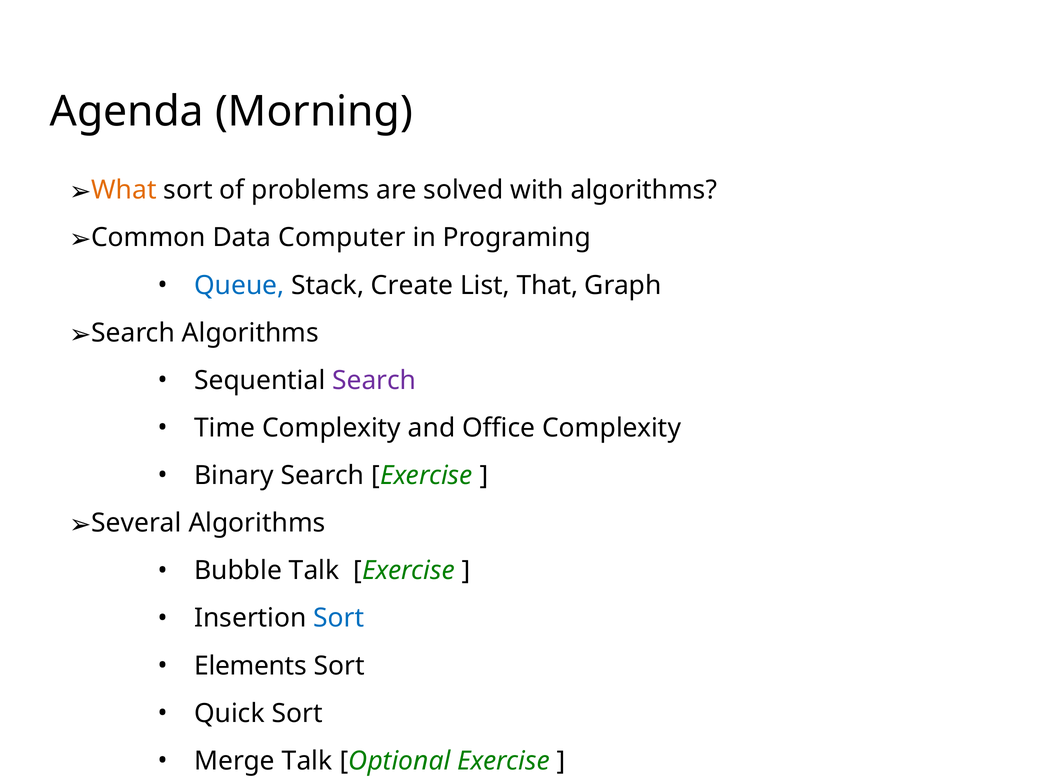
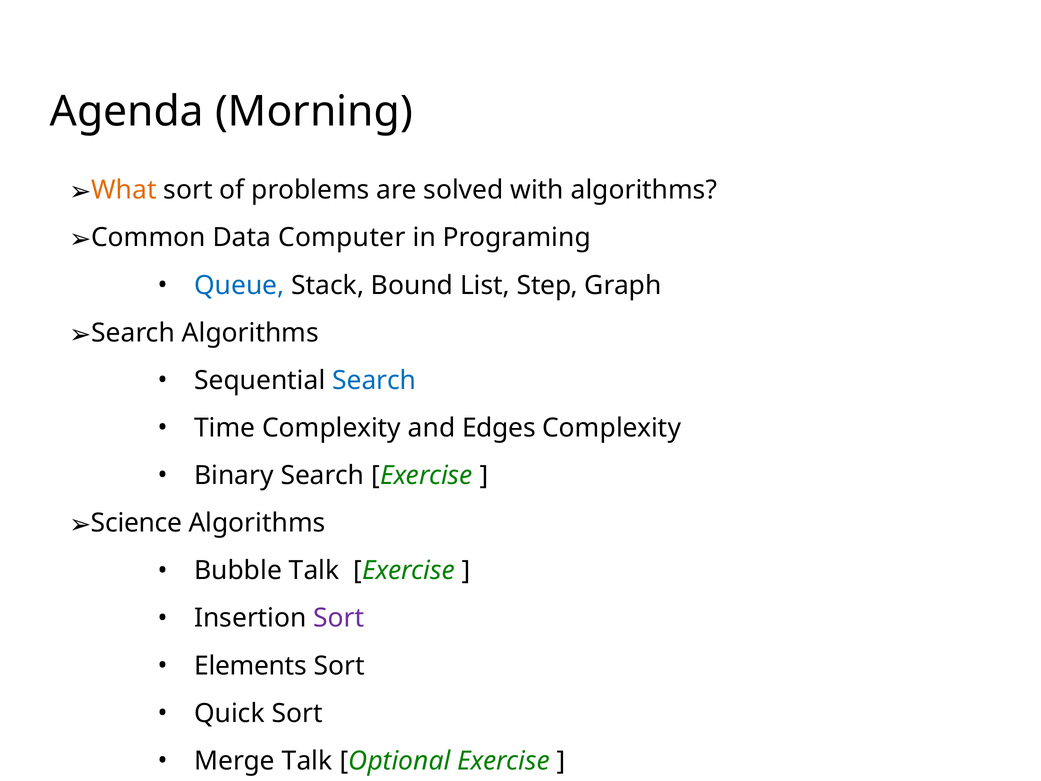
Create: Create -> Bound (412, 285)
That: That -> Step (547, 285)
Search colour: purple -> blue (374, 380)
Office: Office -> Edges (499, 428)
Several: Several -> Science (137, 523)
Sort colour: blue -> purple (339, 618)
